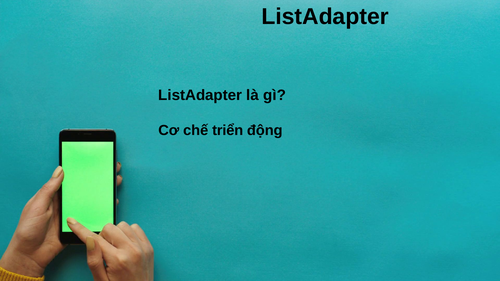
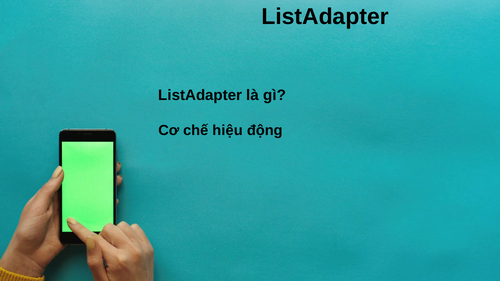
triển: triển -> hiệu (228, 130)
